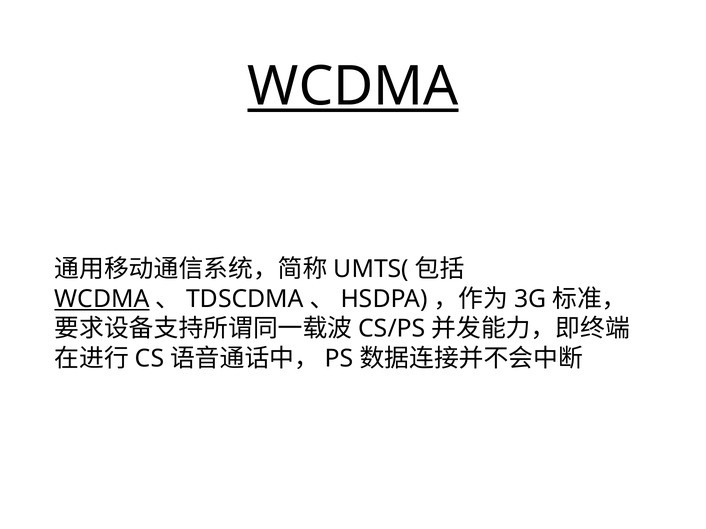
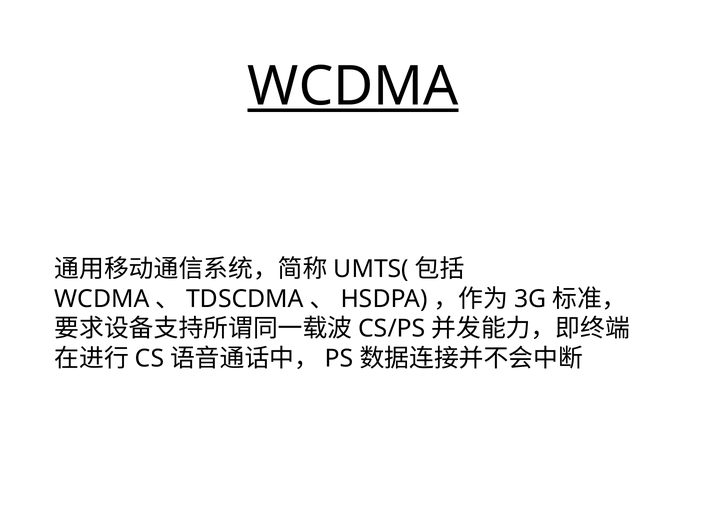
WCDMA underline: present -> none (102, 299)
